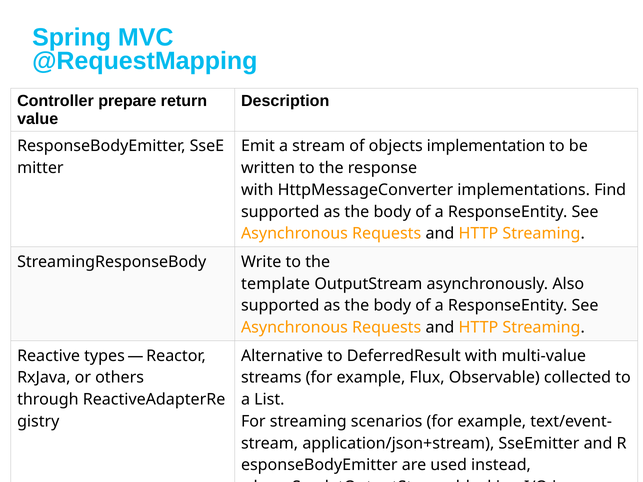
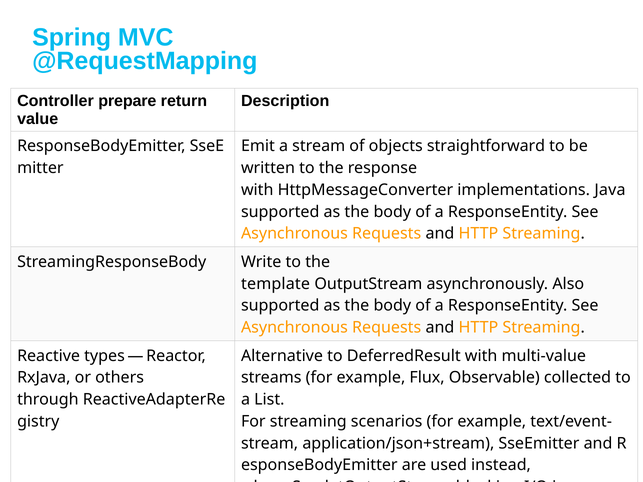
implementation: implementation -> straightforward (486, 146)
Find: Find -> Java (610, 190)
